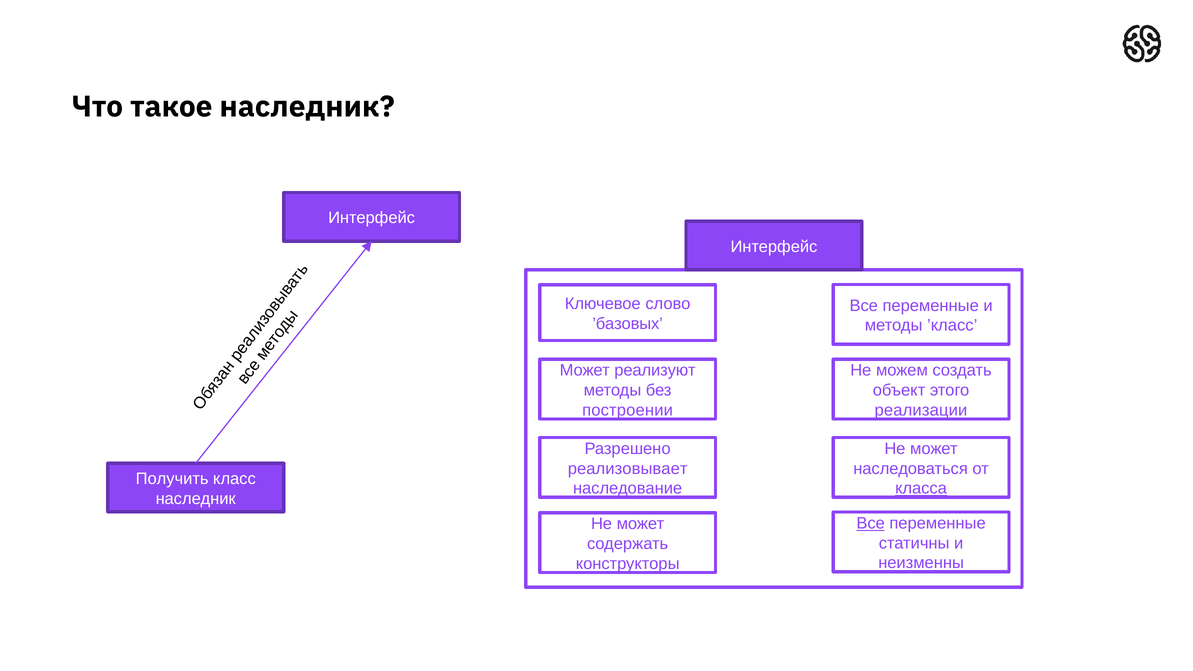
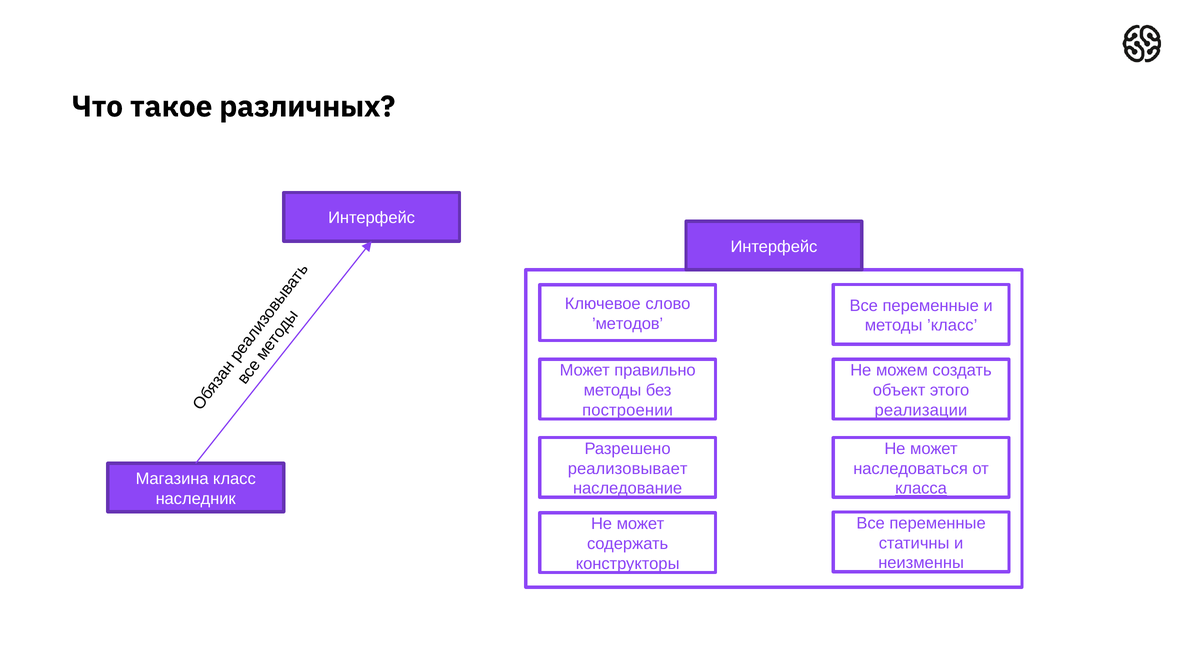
такое наследник: наследник -> различных (307, 107)
’базовых: ’базовых -> ’методов (628, 324)
реализуют: реализуют -> правильно (655, 370)
Получить: Получить -> Магазина (172, 479)
Все underline: present -> none (871, 523)
